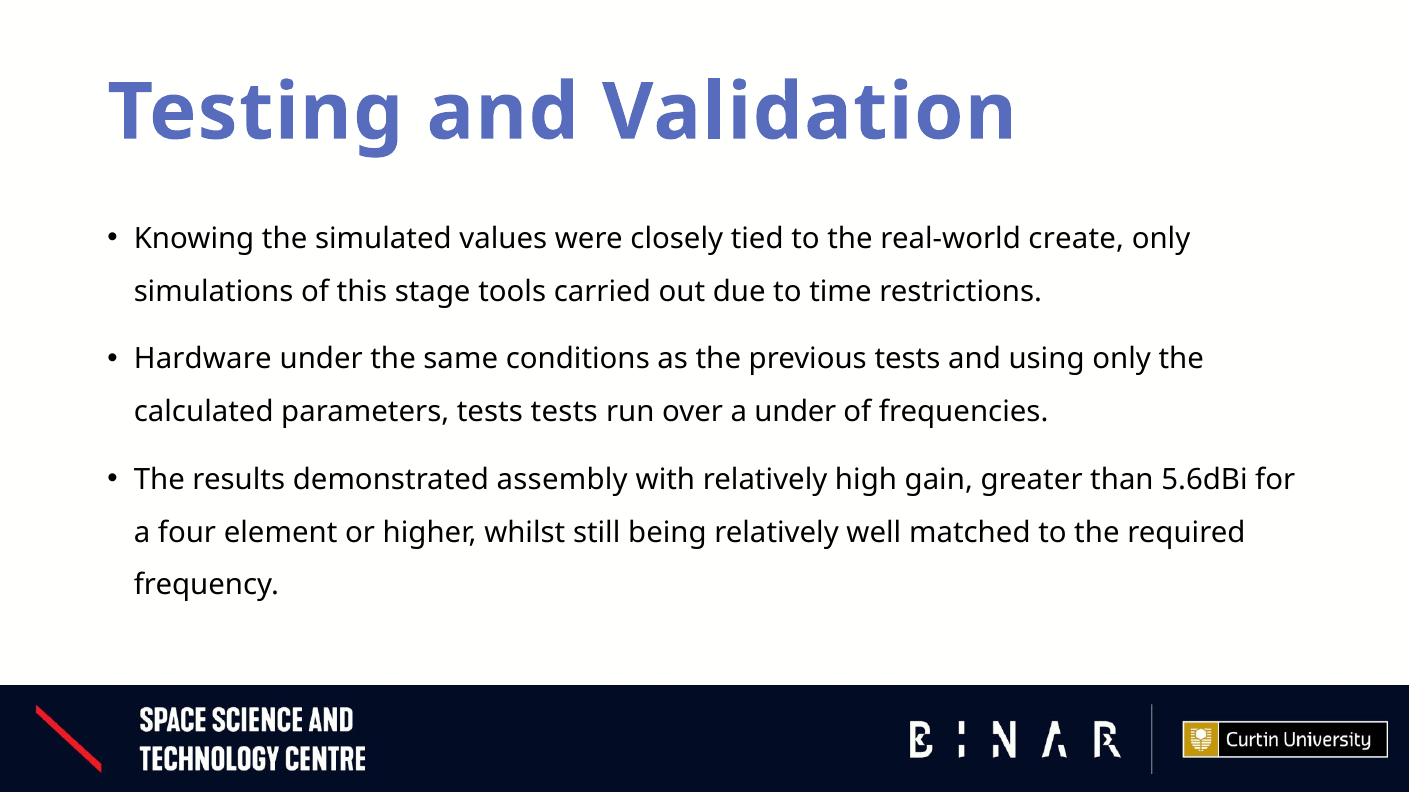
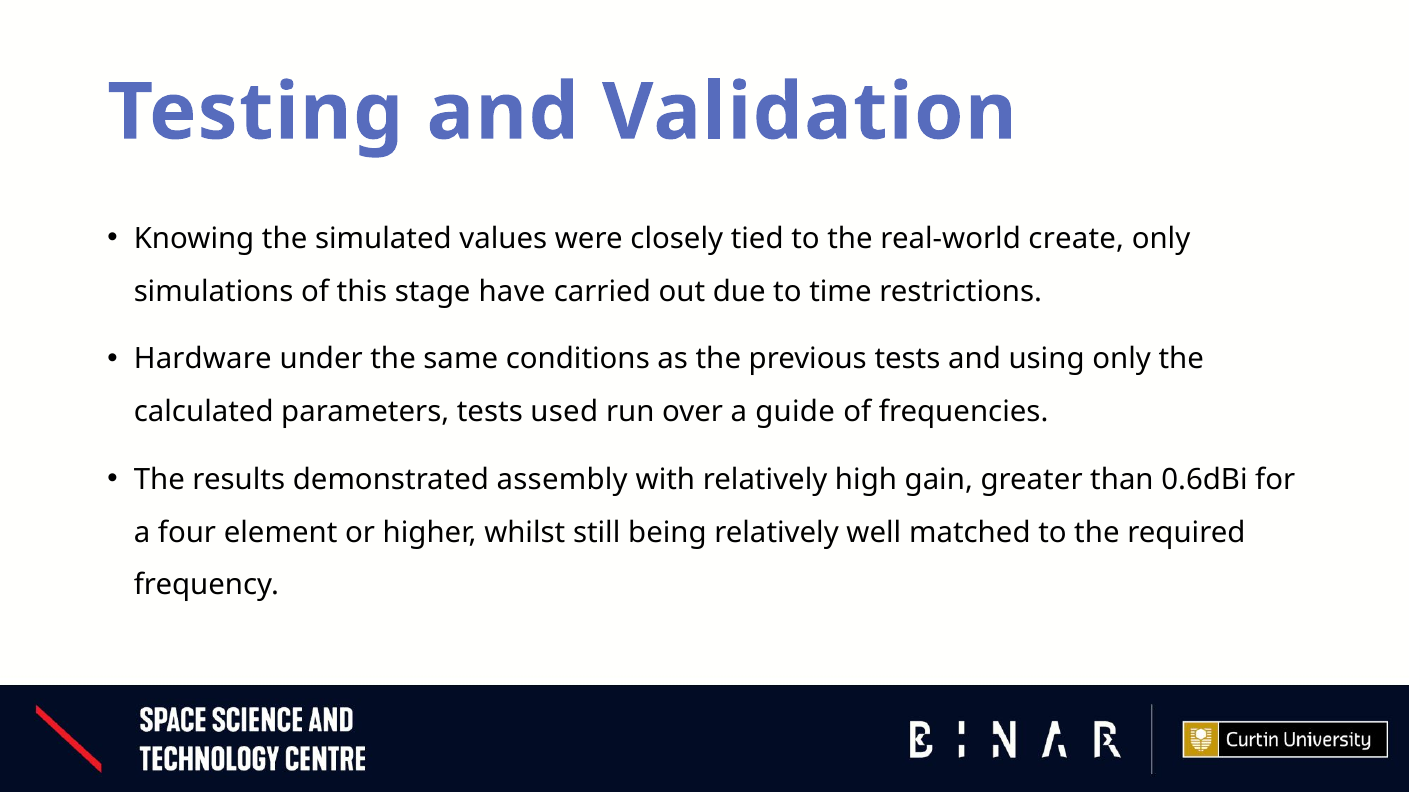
tools: tools -> have (512, 292)
tests tests: tests -> used (564, 412)
a under: under -> guide (795, 412)
5.6dBi: 5.6dBi -> 0.6dBi (1205, 480)
